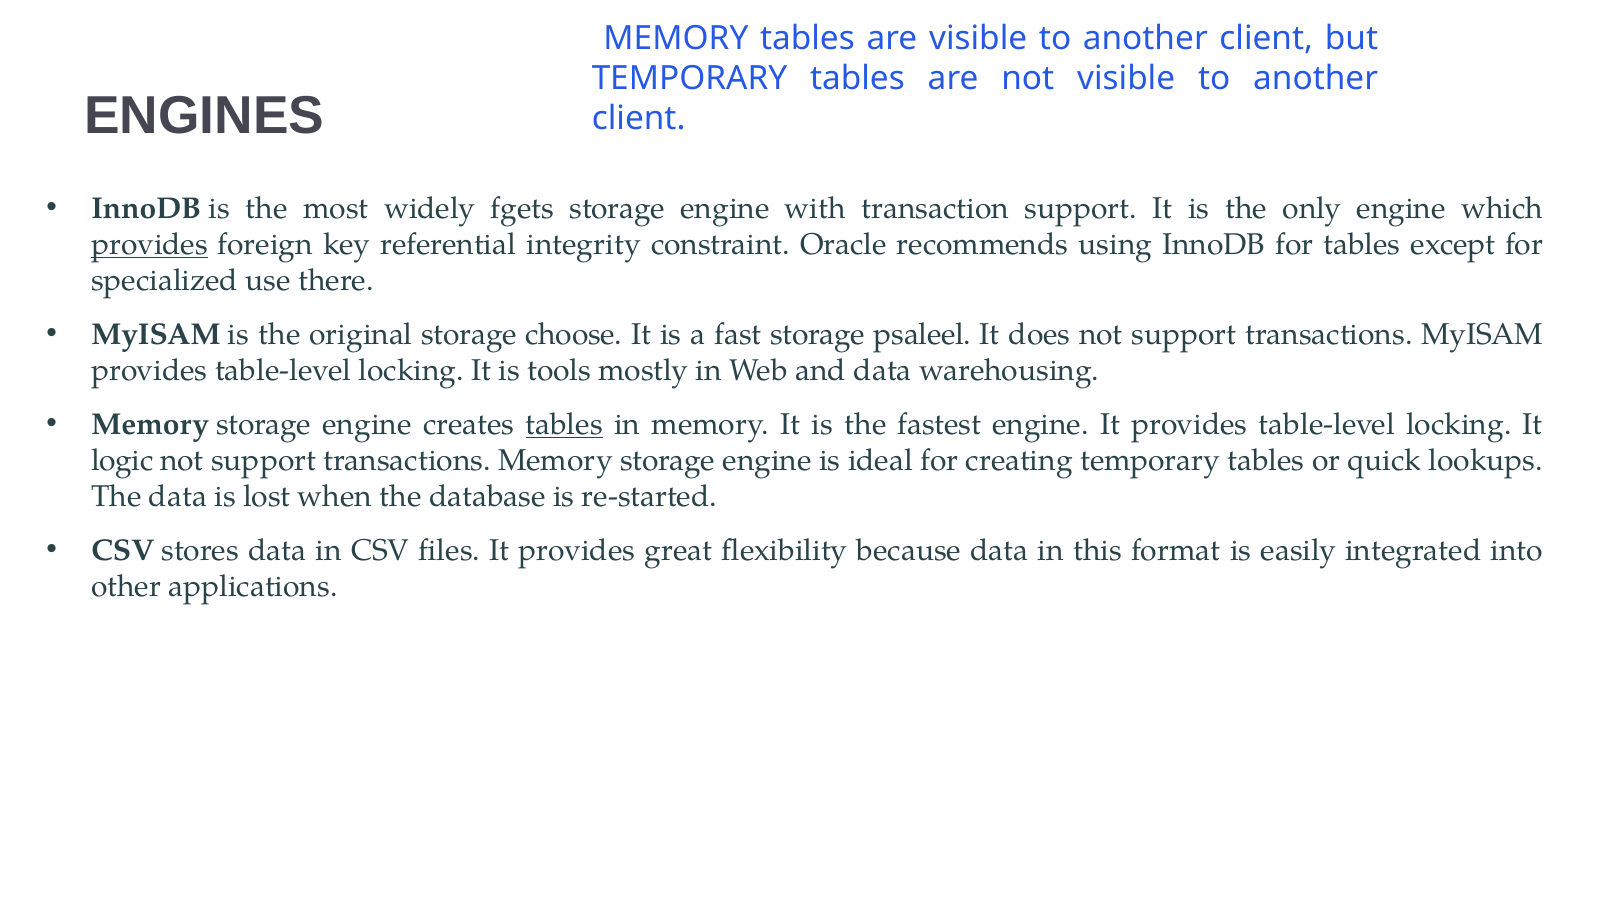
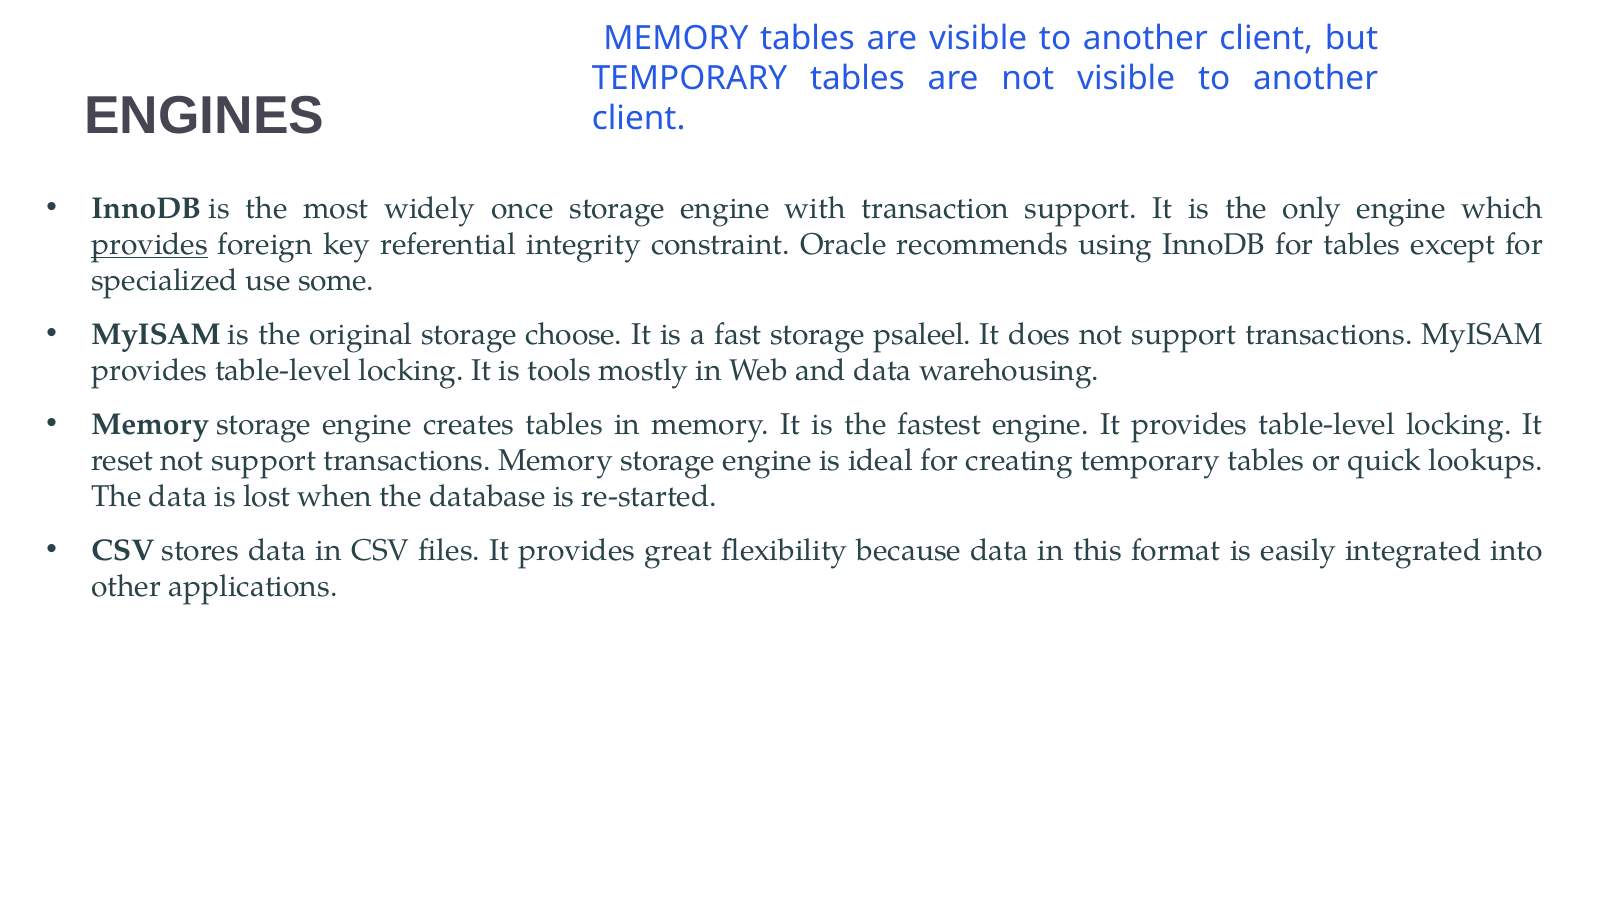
fgets: fgets -> once (522, 209)
there: there -> some (336, 281)
tables underline: present -> none (564, 425)
logic: logic -> reset (122, 461)
